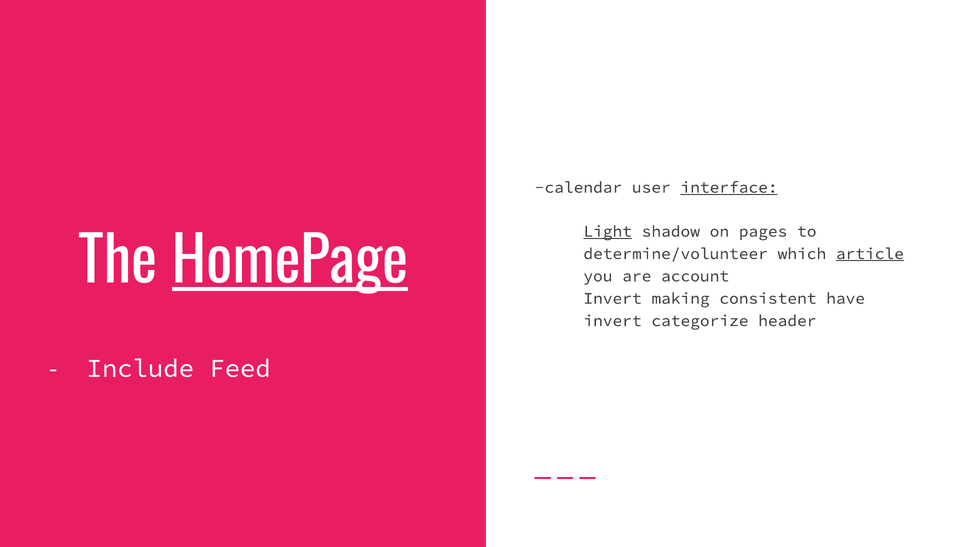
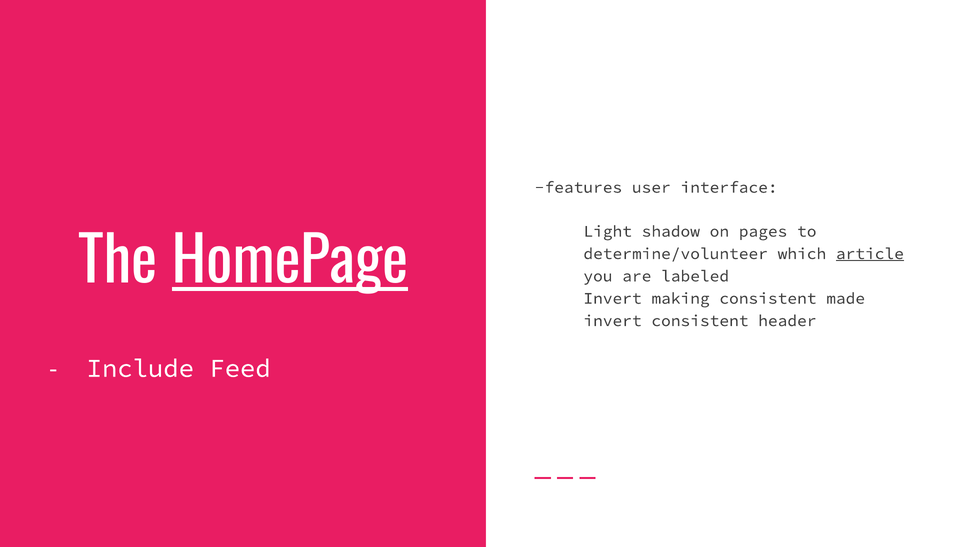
calendar: calendar -> features (578, 187)
interface underline: present -> none (729, 187)
Light underline: present -> none (608, 231)
account: account -> labeled (695, 276)
have: have -> made (846, 298)
invert categorize: categorize -> consistent (700, 321)
